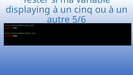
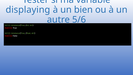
cinq: cinq -> bien (83, 10)
